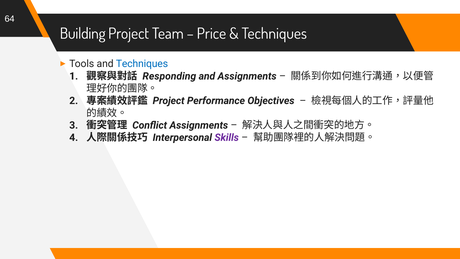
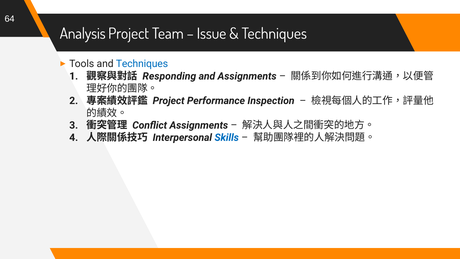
Building: Building -> Analysis (83, 34)
Price: Price -> Issue (211, 34)
Objectives: Objectives -> Inspection (271, 101)
Skills colour: purple -> blue (227, 137)
